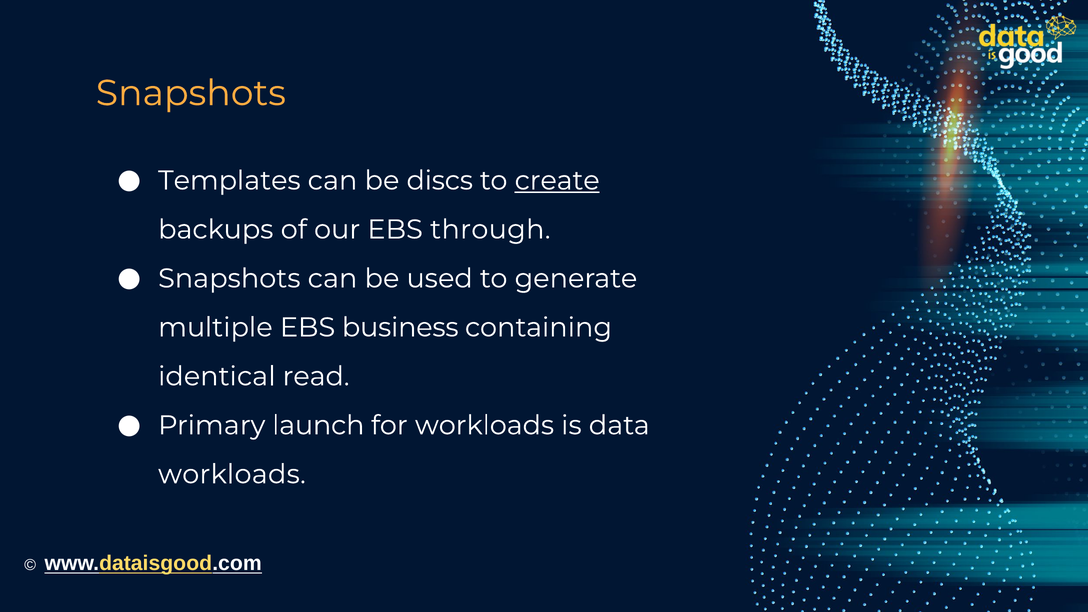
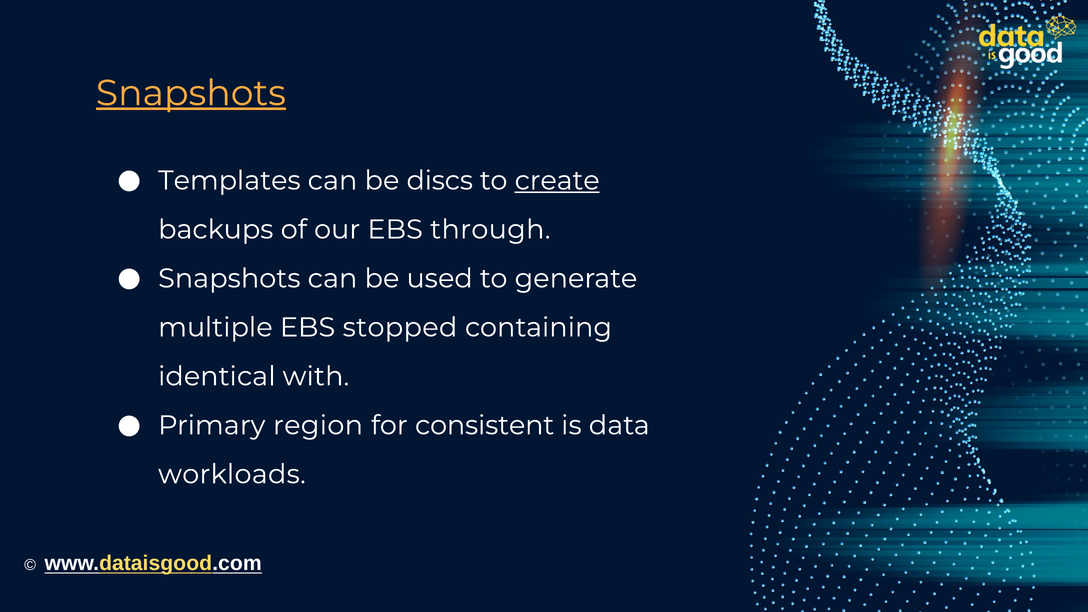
Snapshots underline: none -> present (191, 93)
business: business -> stopped (400, 327)
read: read -> with (316, 376)
launch: launch -> region (318, 425)
for workloads: workloads -> consistent (485, 425)
